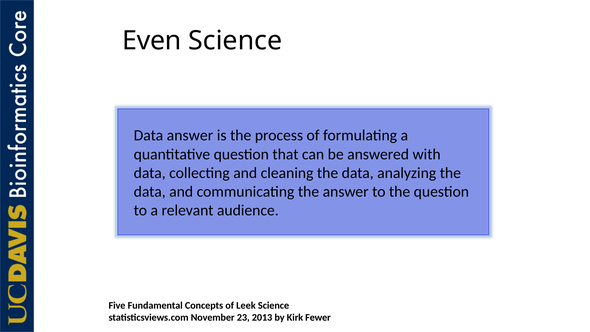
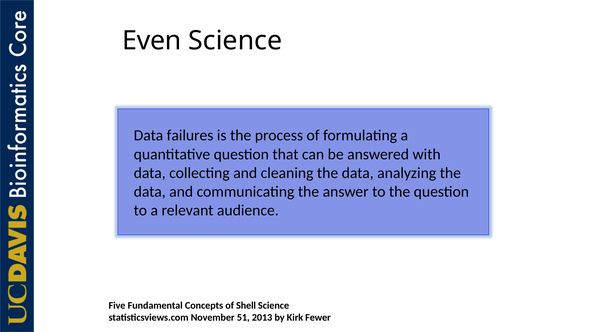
Data answer: answer -> failures (190, 135)
Leek: Leek -> Shell (246, 305)
23: 23 -> 51 (243, 317)
